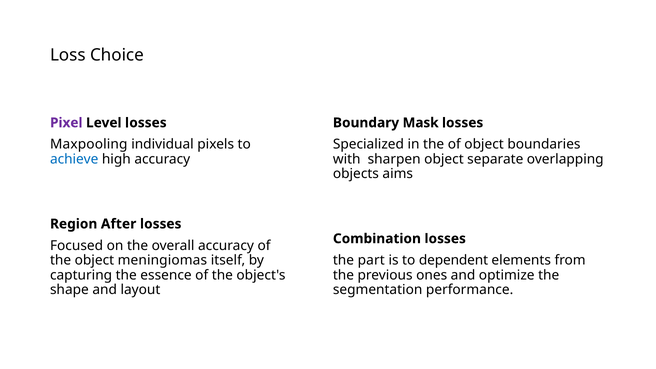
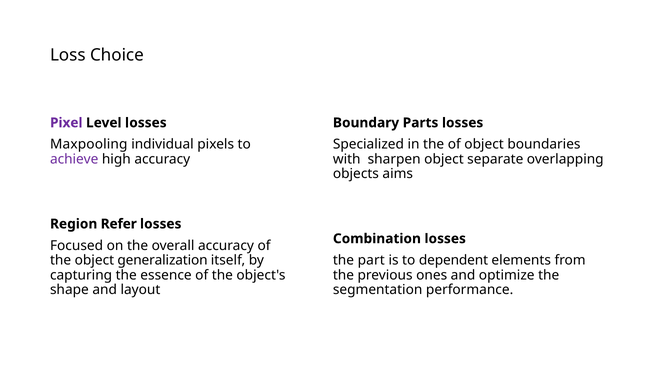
Mask: Mask -> Parts (421, 123)
achieve colour: blue -> purple (74, 159)
After: After -> Refer (119, 224)
meningiomas: meningiomas -> generalization (163, 260)
